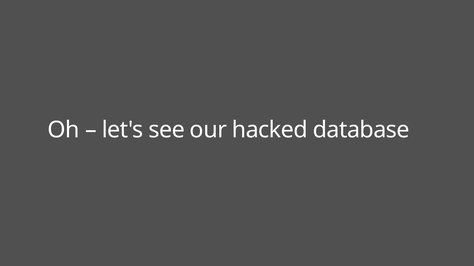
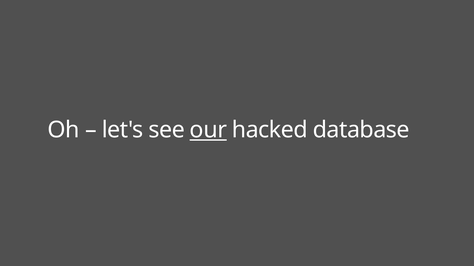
our underline: none -> present (208, 130)
